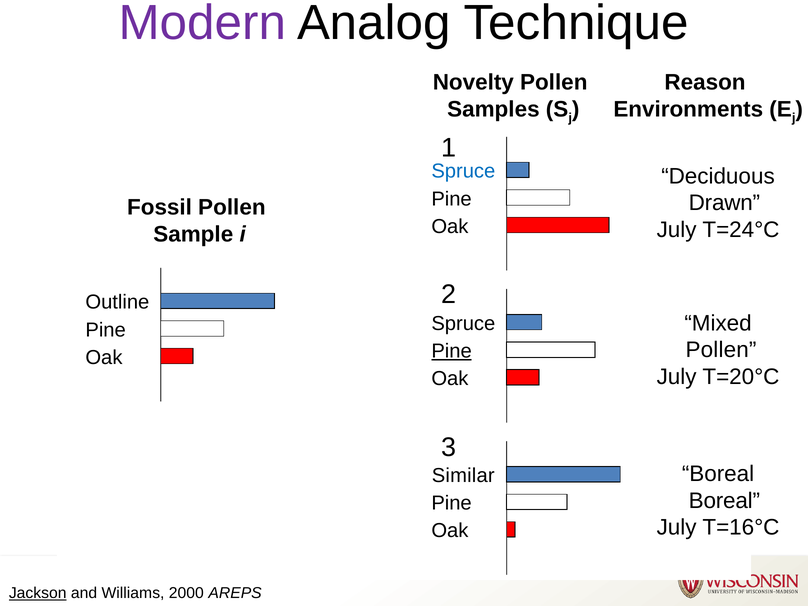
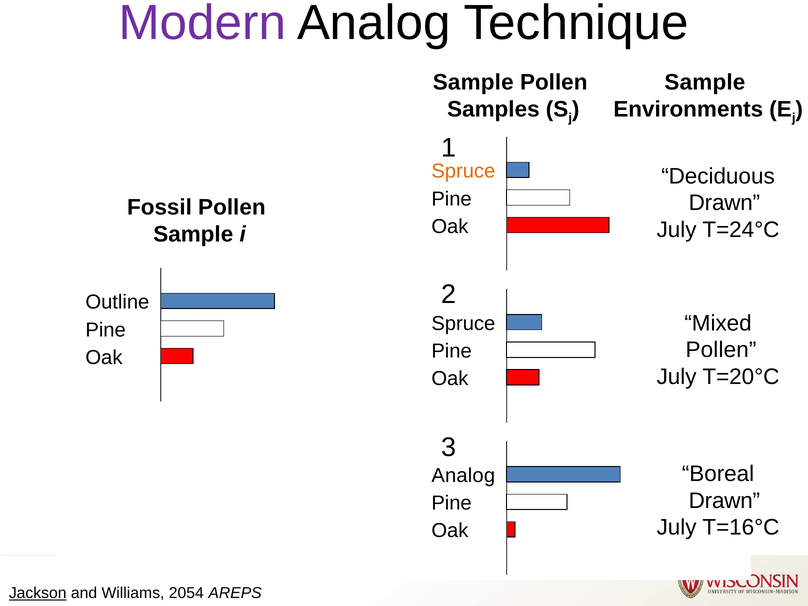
Novelty: Novelty -> Sample (473, 82)
Reason: Reason -> Sample (705, 82)
Spruce colour: blue -> orange (463, 171)
Pine underline: present -> none (452, 351)
Similar: Similar -> Analog (463, 476)
Boreal: Boreal -> Drawn (724, 501)
2000: 2000 -> 2054 (186, 593)
